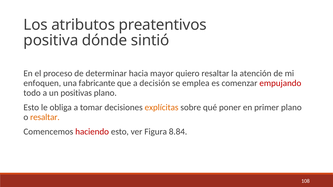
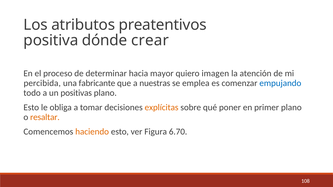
sintió: sintió -> crear (150, 40)
quiero resaltar: resaltar -> imagen (215, 74)
enfoquen: enfoquen -> percibida (42, 83)
decisión: decisión -> nuestras (155, 83)
empujando colour: red -> blue (280, 83)
haciendo colour: red -> orange (92, 132)
8.84: 8.84 -> 6.70 (178, 132)
